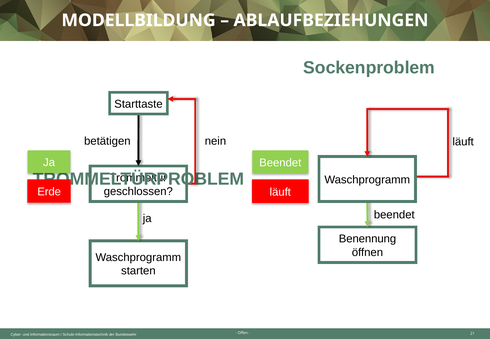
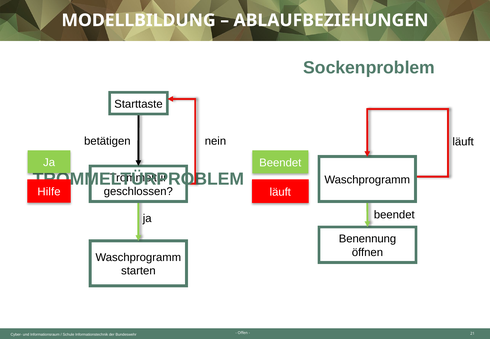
Erde: Erde -> Hilfe (49, 192)
